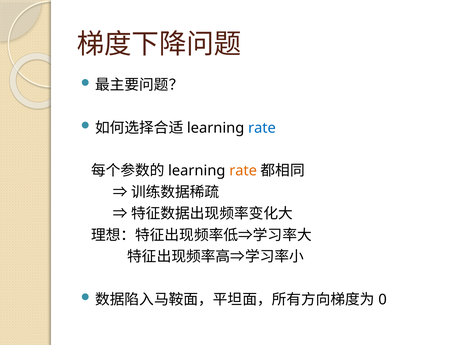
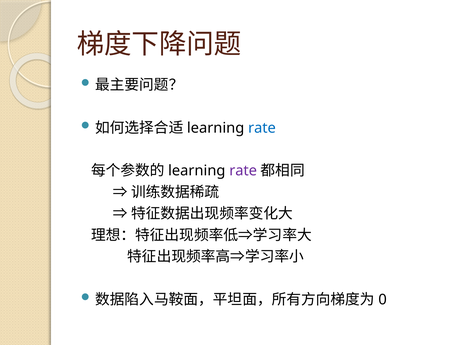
rate colour: orange -> purple (243, 171)
